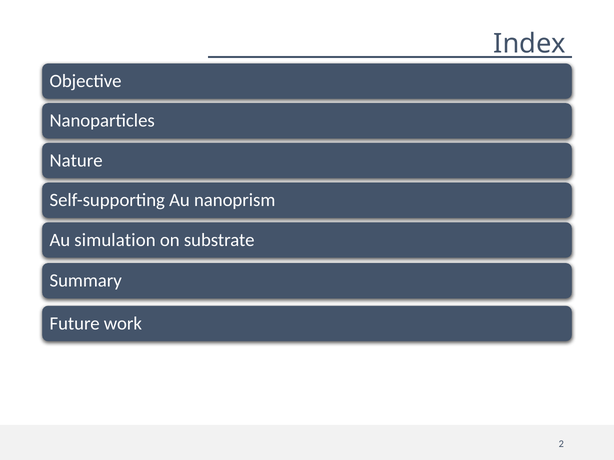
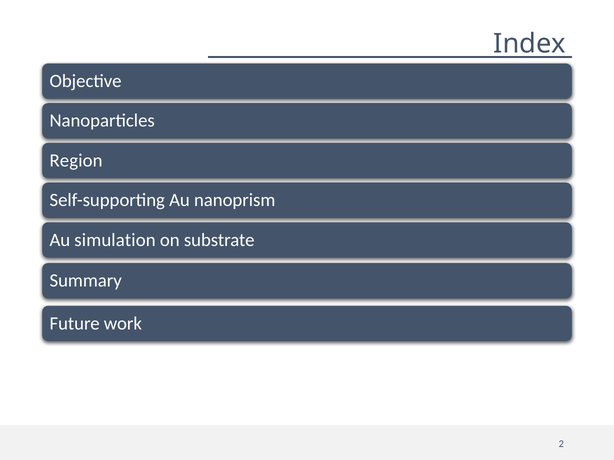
Nature: Nature -> Region (76, 161)
